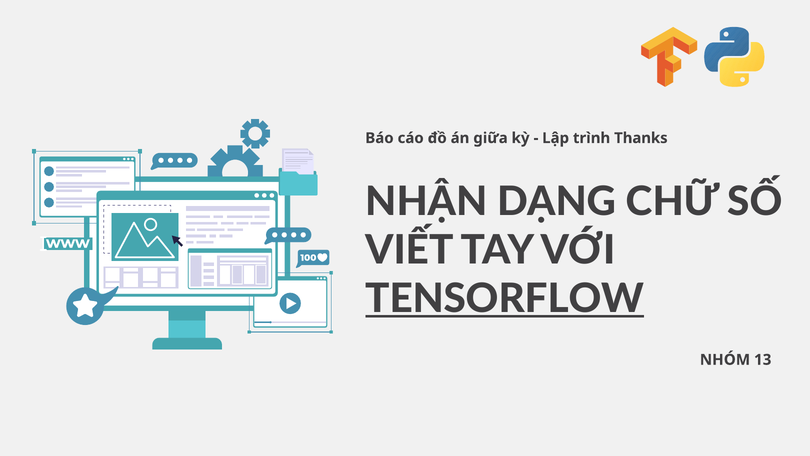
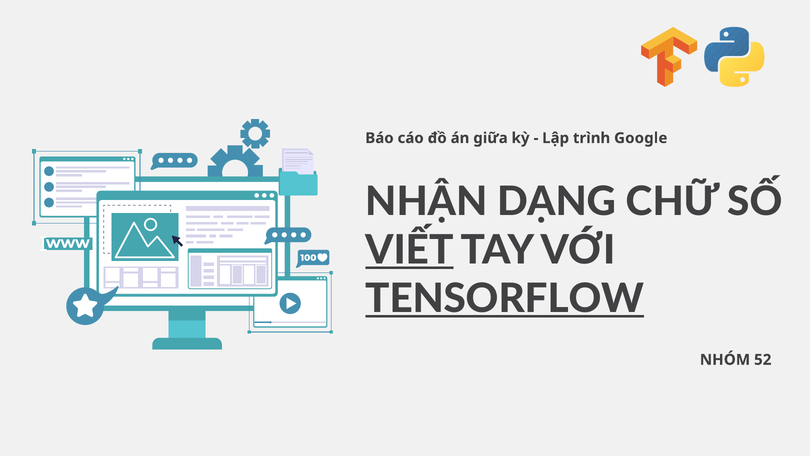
Thanks: Thanks -> Google (641, 138)
VIẾT underline: none -> present (409, 250)
13: 13 -> 52 (763, 359)
